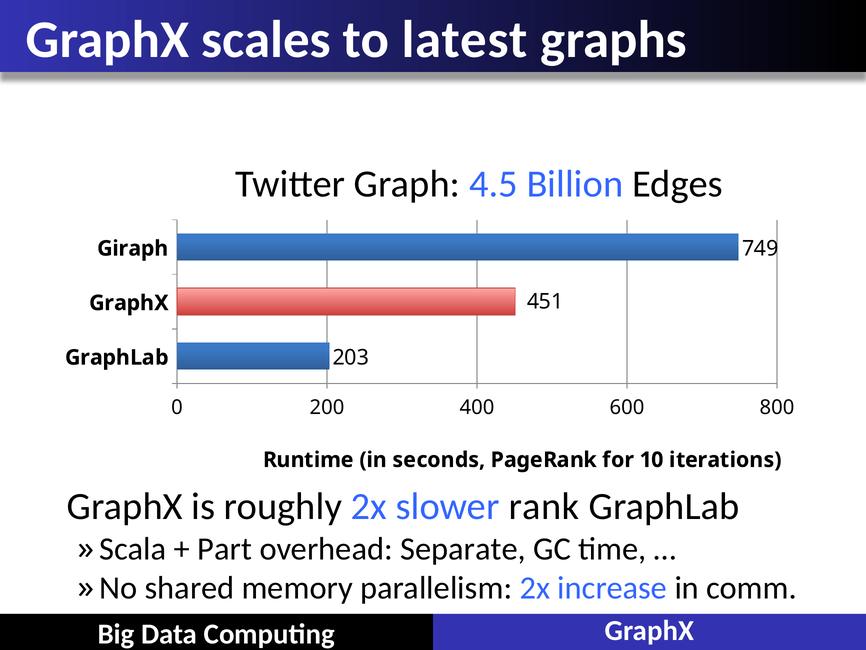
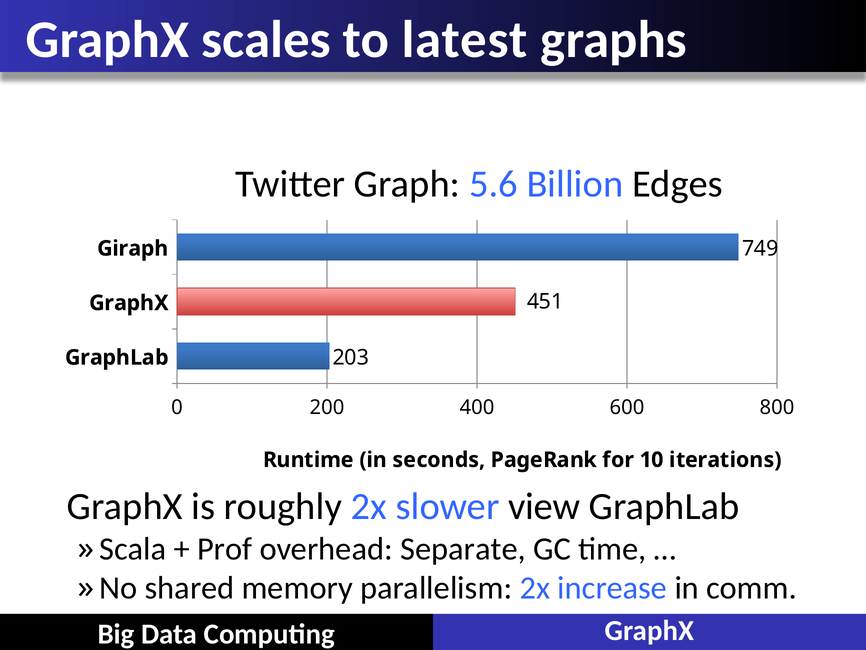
4.5: 4.5 -> 5.6 (493, 184)
rank: rank -> view (544, 506)
Part: Part -> Prof (225, 549)
